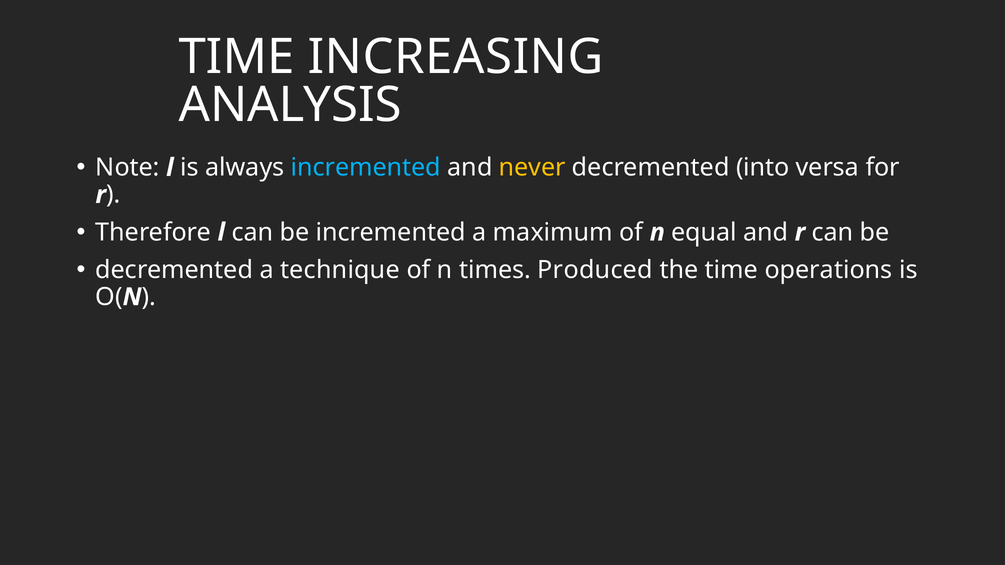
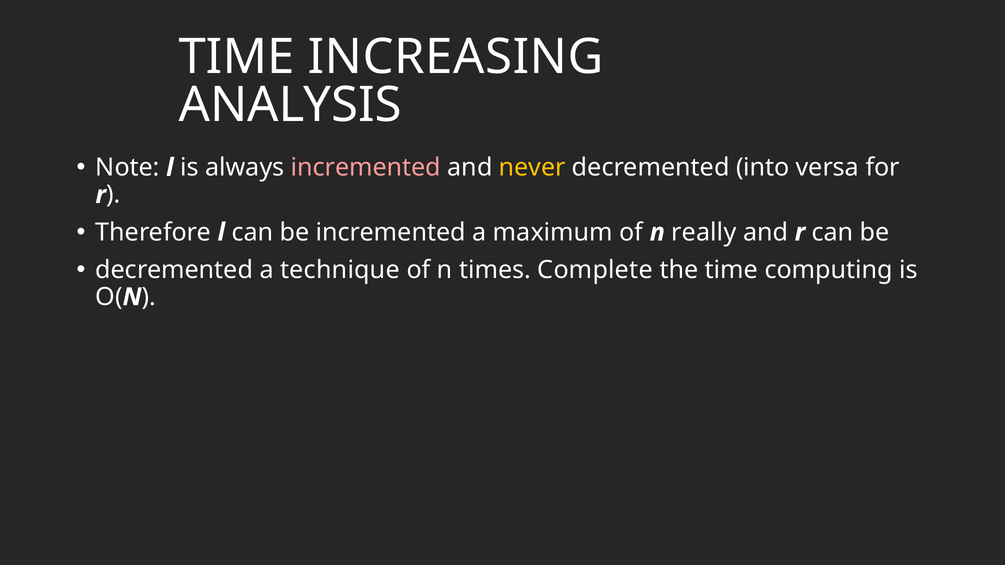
incremented colour: light blue -> pink (366, 168)
equal: equal -> really (704, 232)
Produced: Produced -> Complete (595, 270)
operations: operations -> computing (829, 270)
